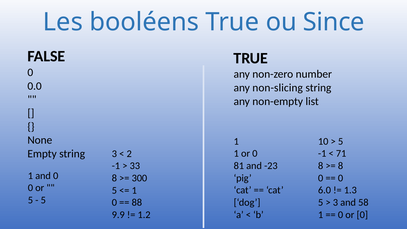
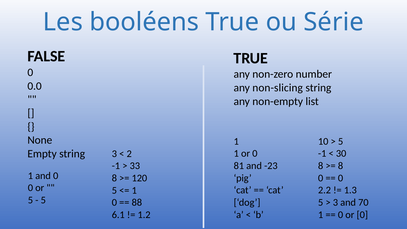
Since: Since -> Série (334, 22)
71: 71 -> 30 (341, 154)
300: 300 -> 120 (139, 178)
6.0: 6.0 -> 2.2 (324, 190)
58: 58 -> 70 (363, 202)
9.9: 9.9 -> 6.1 (118, 215)
